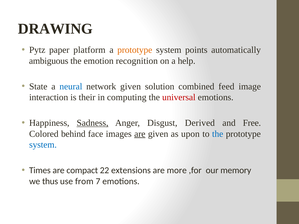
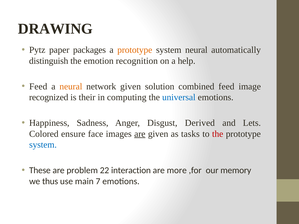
platform: platform -> packages (89, 50)
system points: points -> neural (196, 50)
ambiguous: ambiguous -> distinguish (49, 61)
State: State -> Feed (38, 86)
neural colour: blue -> orange (71, 86)
interaction: interaction -> recognized (49, 97)
universal colour: red -> blue (179, 97)
Sadness underline: present -> none (93, 123)
Free: Free -> Lets (252, 123)
behind: behind -> ensure (73, 134)
upon: upon -> tasks (190, 134)
the colour: blue -> red (218, 134)
Times: Times -> These (40, 171)
compact: compact -> problem (82, 171)
extensions: extensions -> interaction (131, 171)
from: from -> main (84, 181)
